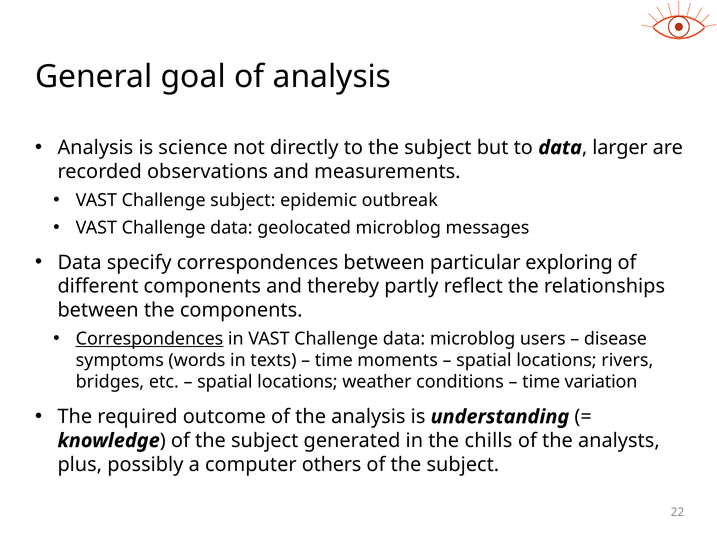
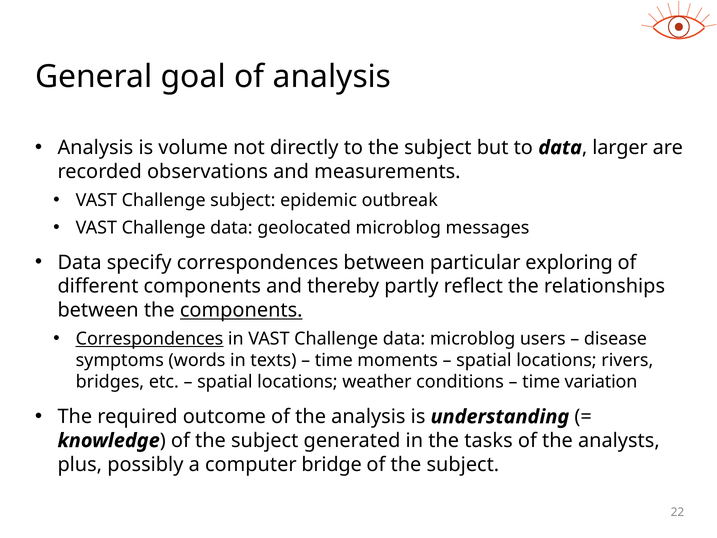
science: science -> volume (193, 148)
components underline: none -> present (241, 310)
chills: chills -> tasks (489, 440)
others: others -> bridge (332, 464)
